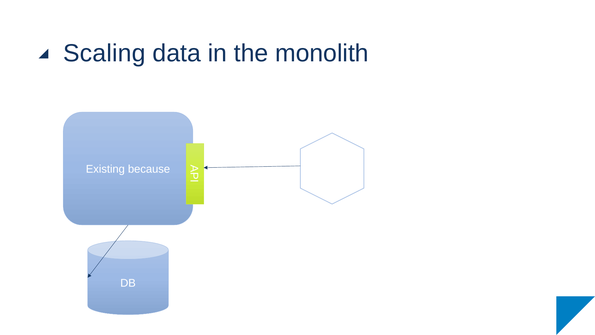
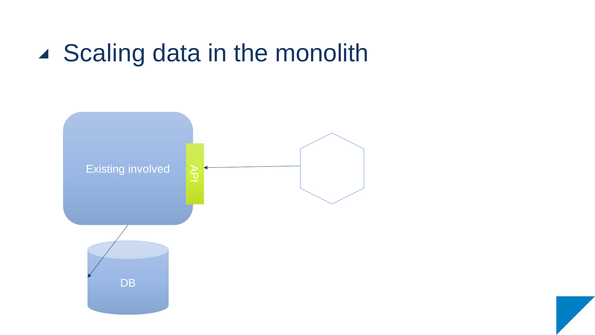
because: because -> involved (149, 169)
